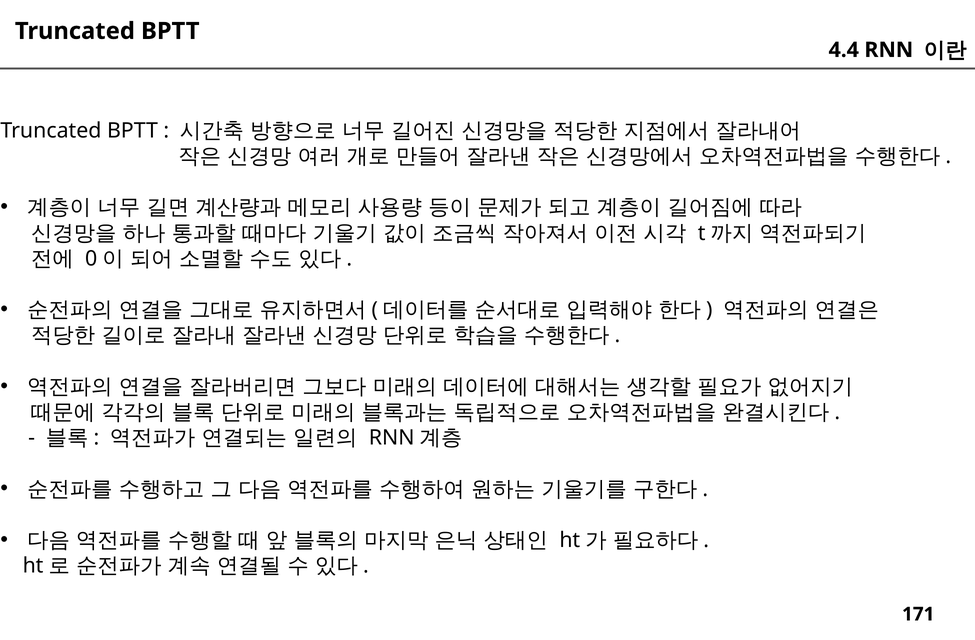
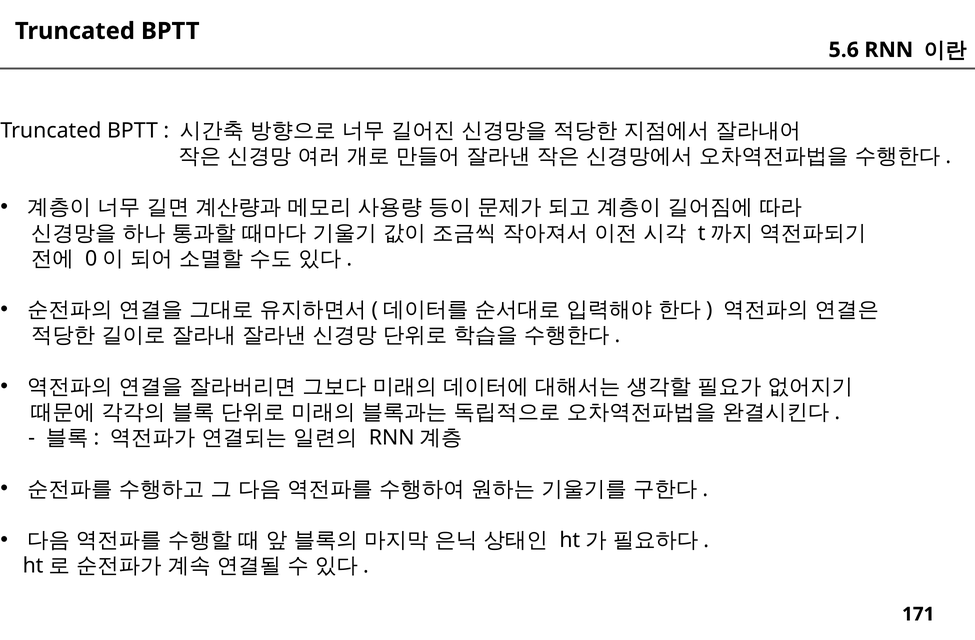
4.4: 4.4 -> 5.6 (844, 50)
